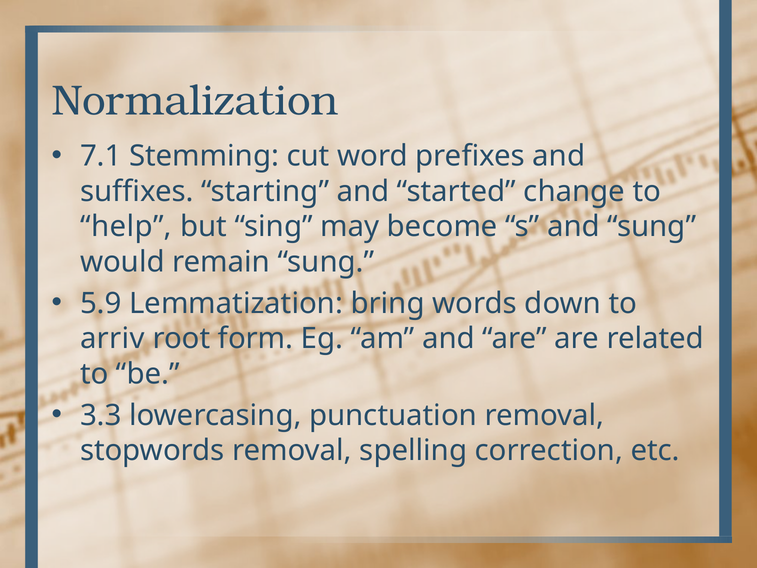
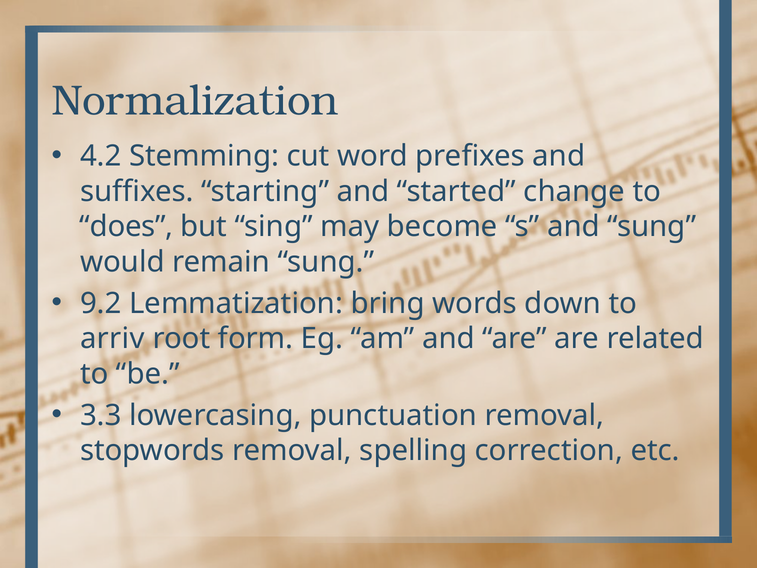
7.1: 7.1 -> 4.2 (101, 156)
help: help -> does (126, 227)
5.9: 5.9 -> 9.2 (101, 303)
